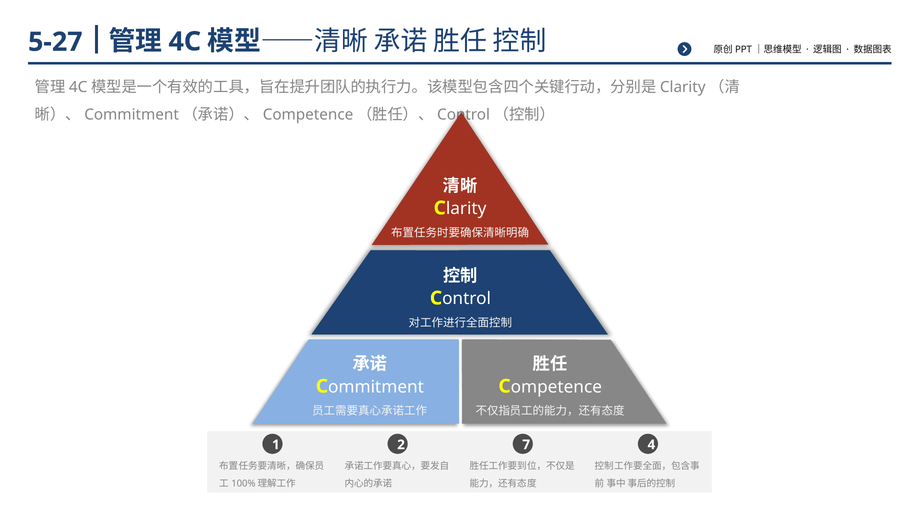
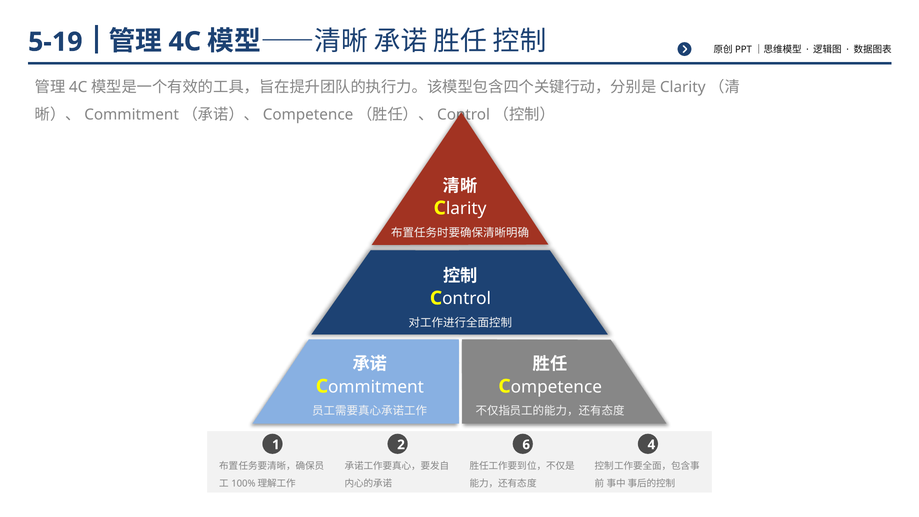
5-27: 5-27 -> 5-19 (55, 42)
7: 7 -> 6 (526, 445)
